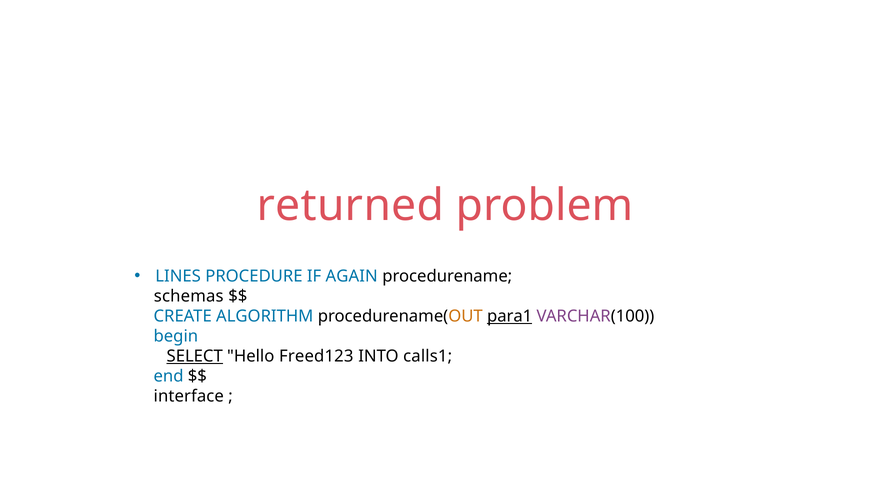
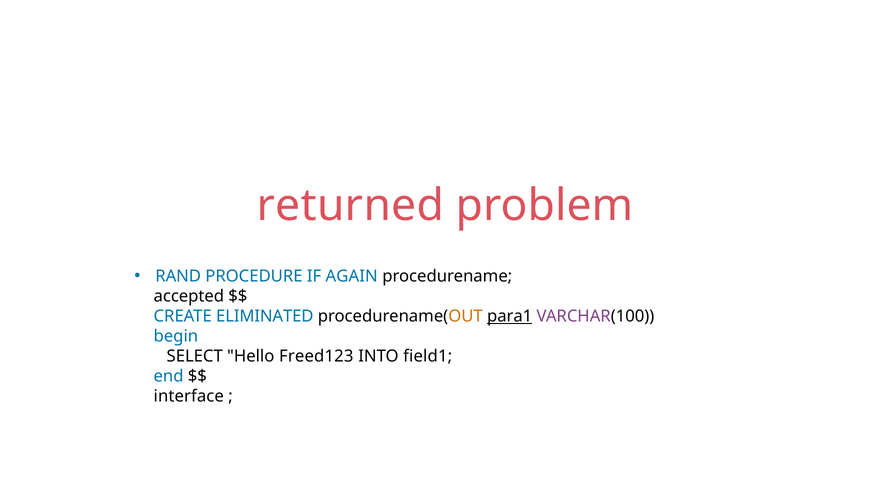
LINES: LINES -> RAND (178, 276)
schemas: schemas -> accepted (189, 296)
ALGORITHM: ALGORITHM -> ELIMINATED (265, 316)
SELECT underline: present -> none (195, 356)
calls1: calls1 -> field1 (428, 356)
